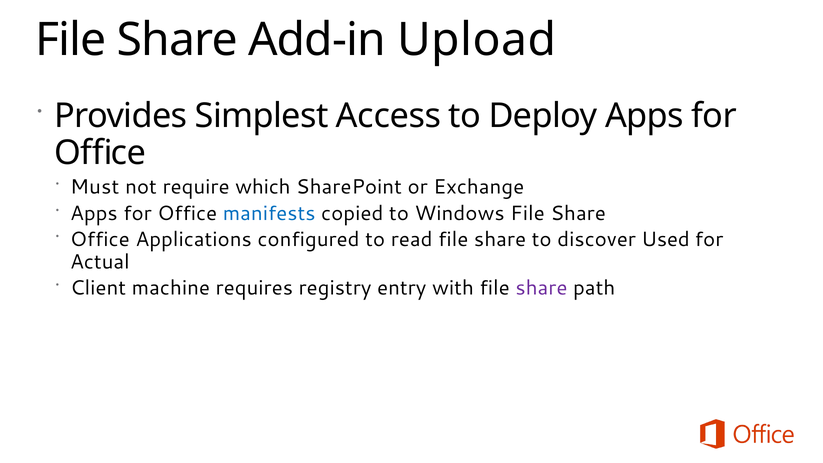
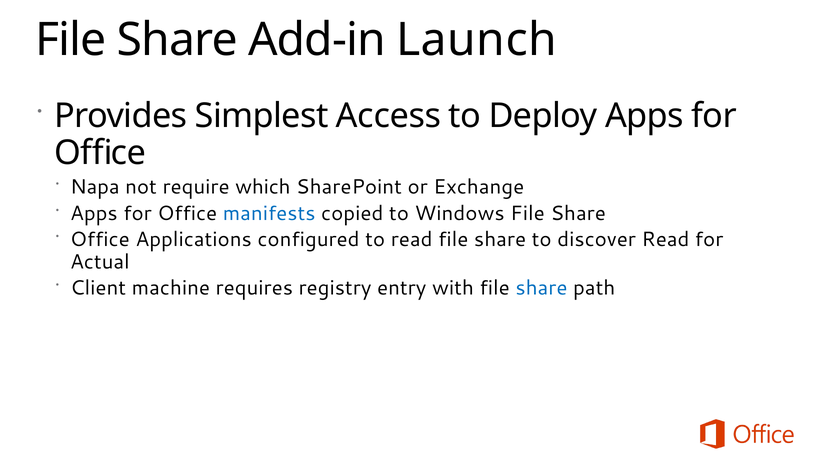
Upload: Upload -> Launch (477, 40)
Must: Must -> Napa (95, 187)
discover Used: Used -> Read (665, 240)
share colour: purple -> blue (541, 288)
